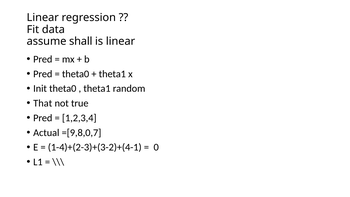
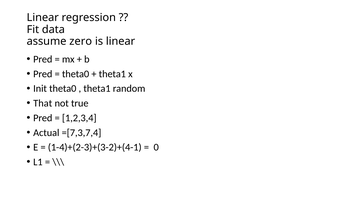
shall: shall -> zero (81, 41)
=[9,8,0,7: =[9,8,0,7 -> =[7,3,7,4 (81, 133)
